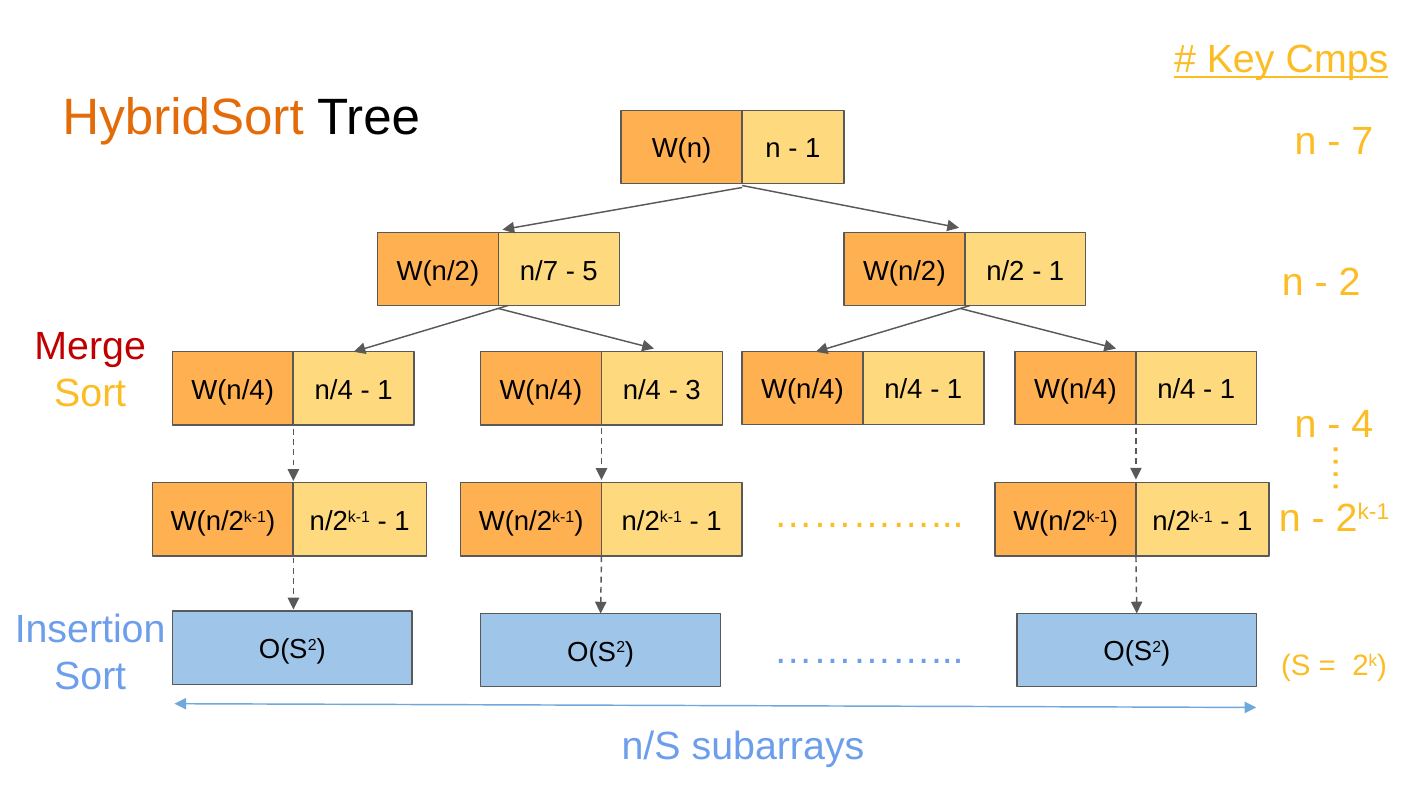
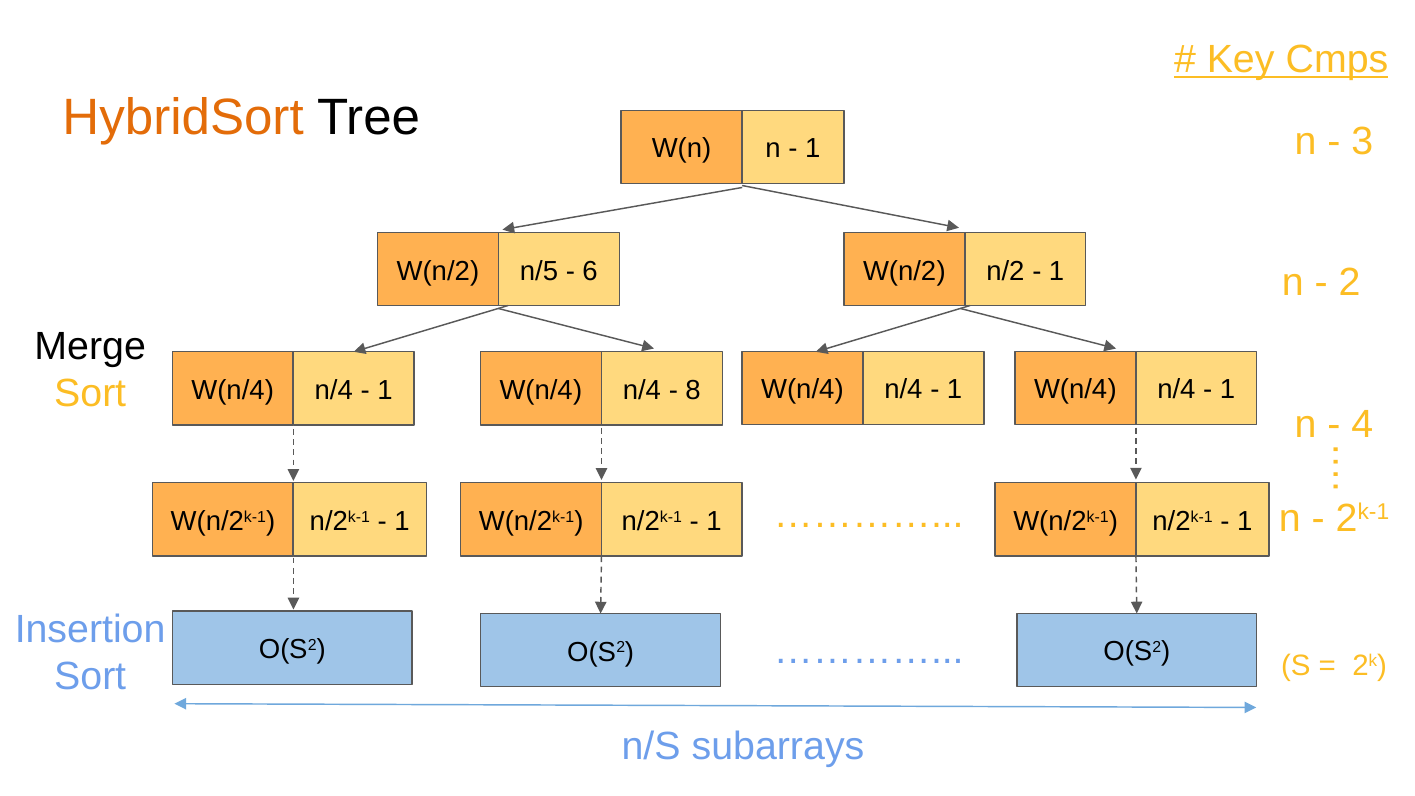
7: 7 -> 3 (1362, 141)
n/7: n/7 -> n/5 (539, 271)
5: 5 -> 6 (590, 271)
Merge colour: red -> black (90, 346)
3: 3 -> 8 (693, 390)
